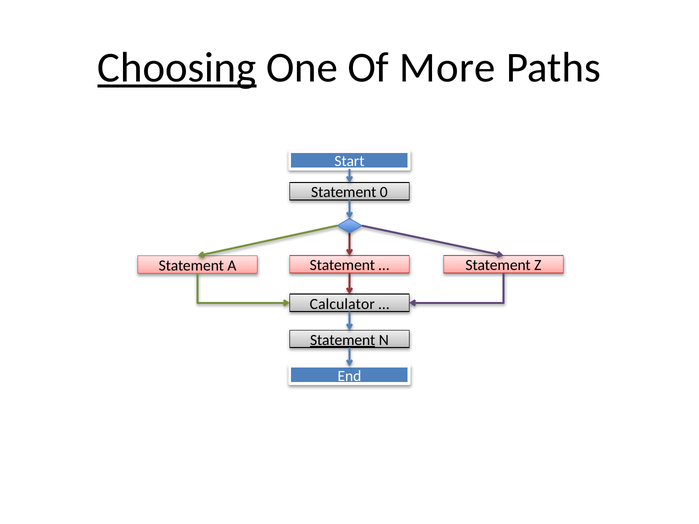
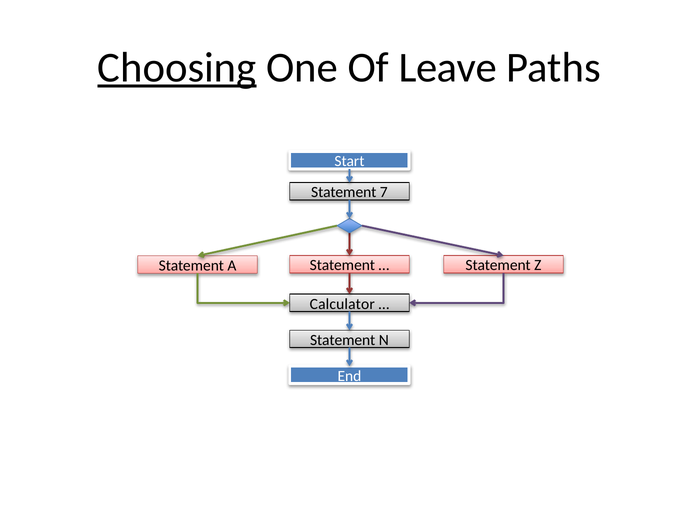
More: More -> Leave (448, 68)
0: 0 -> 7 (384, 192)
Statement underline: present -> none (343, 340)
